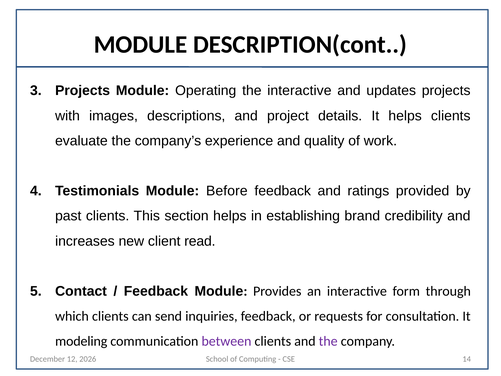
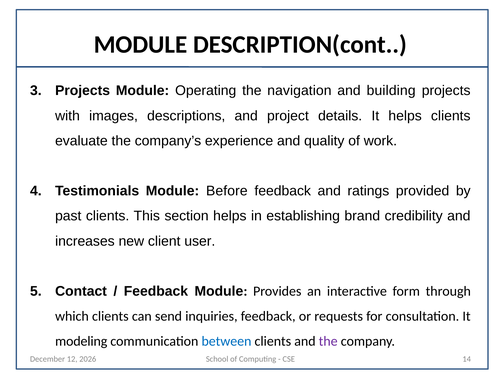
the interactive: interactive -> navigation (299, 91)
updates: updates -> building (391, 91)
read: read -> user (200, 241)
between colour: purple -> blue (226, 341)
